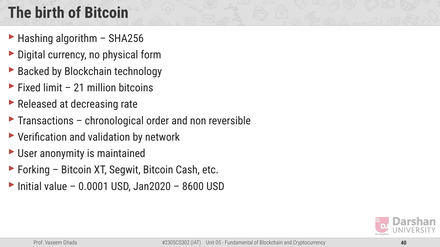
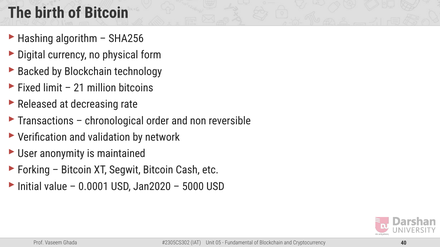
8600: 8600 -> 5000 (193, 187)
